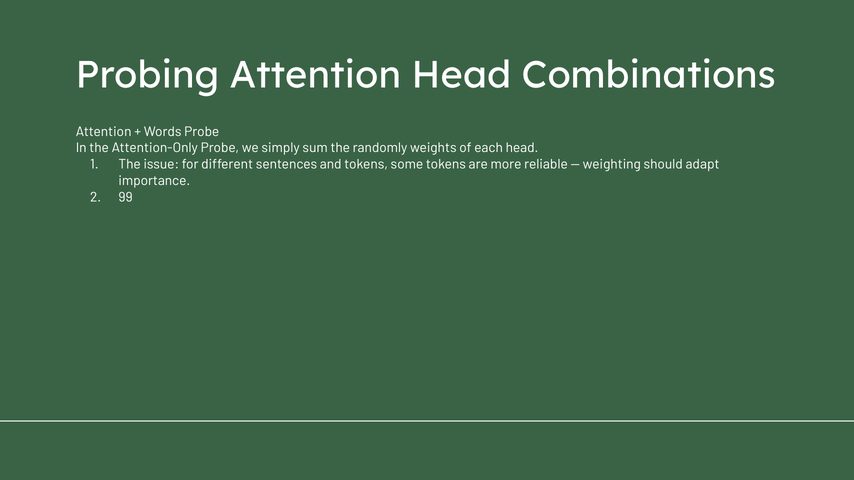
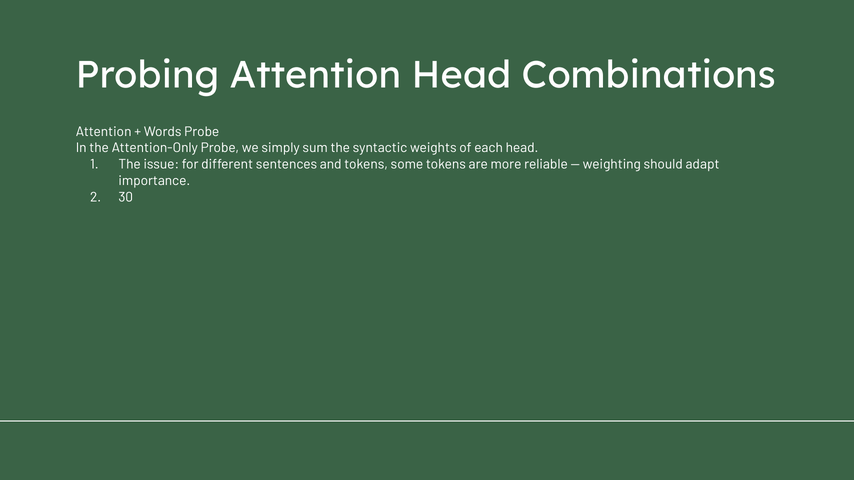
randomly: randomly -> syntactic (380, 148)
99: 99 -> 30 (126, 197)
